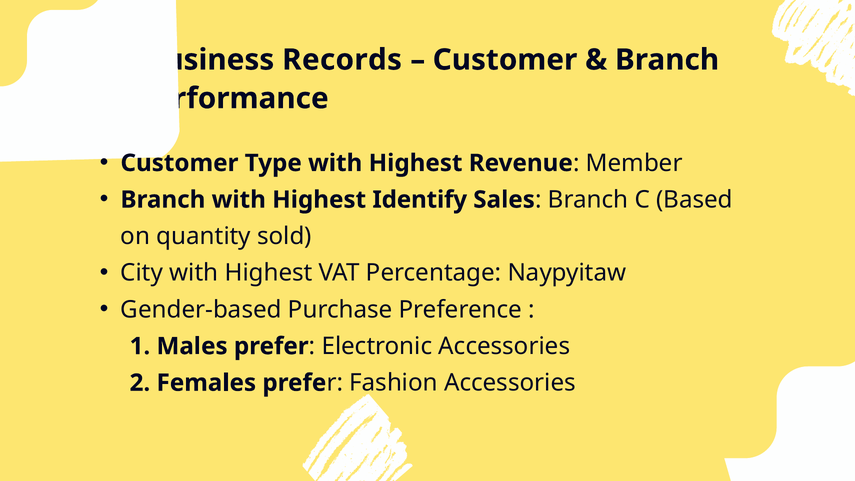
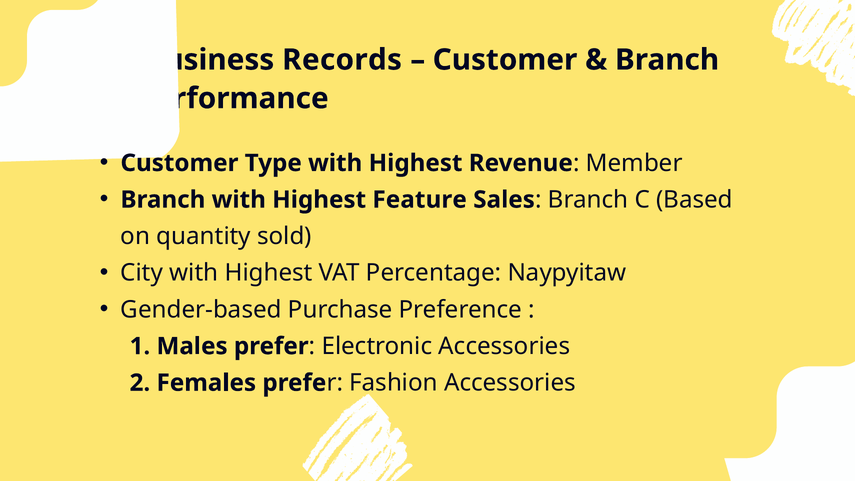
Identify: Identify -> Feature (420, 200)
